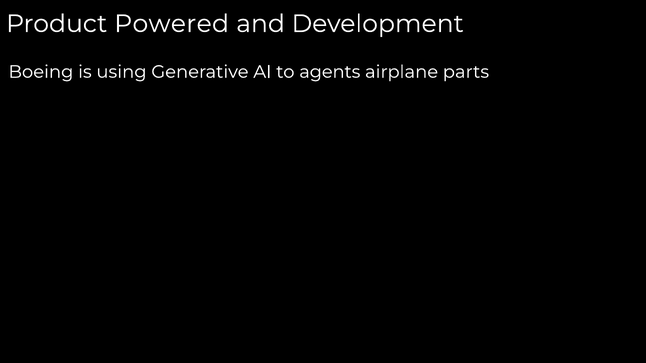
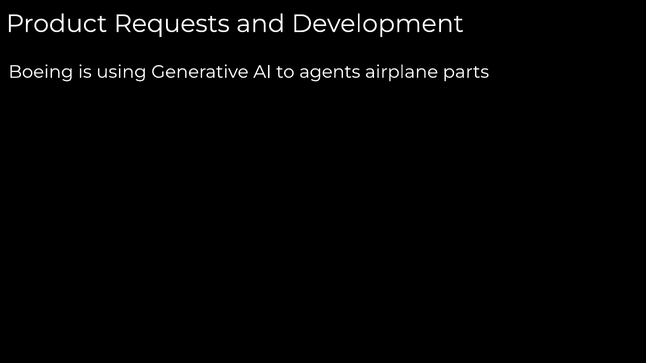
Powered: Powered -> Requests (172, 24)
